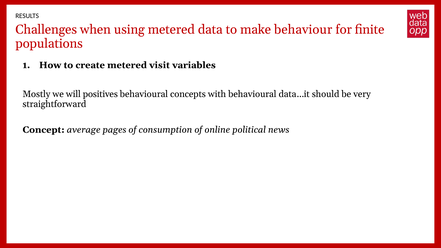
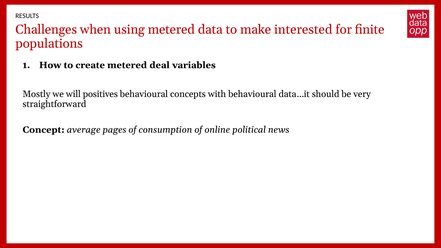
behaviour: behaviour -> interested (303, 30)
visit: visit -> deal (160, 65)
